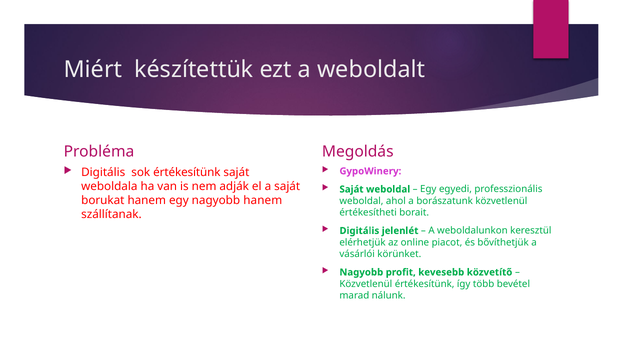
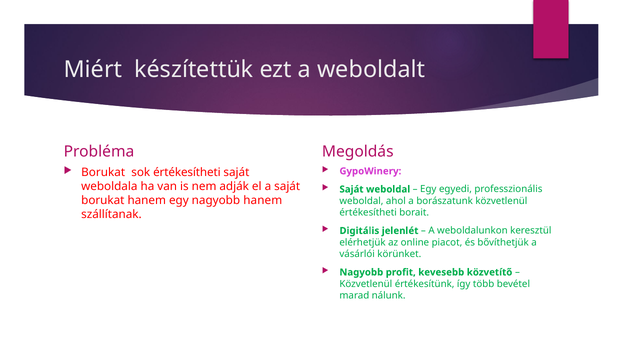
Digitális: Digitális -> Borukat (103, 173)
sok értékesítünk: értékesítünk -> értékesítheti (187, 173)
